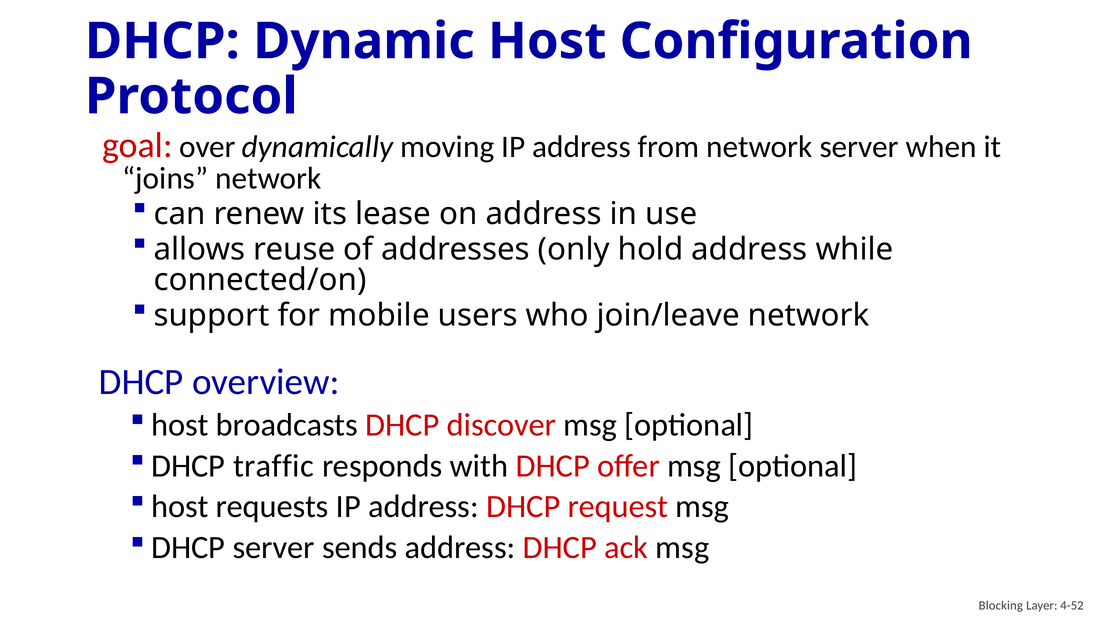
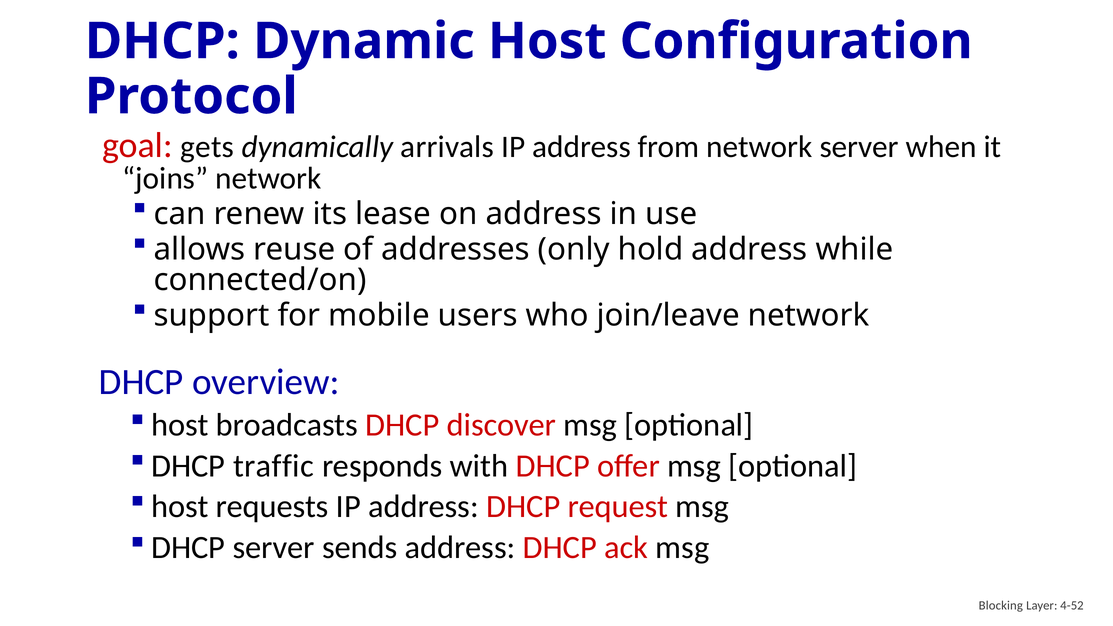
over: over -> gets (207, 147)
moving: moving -> arrivals (447, 147)
